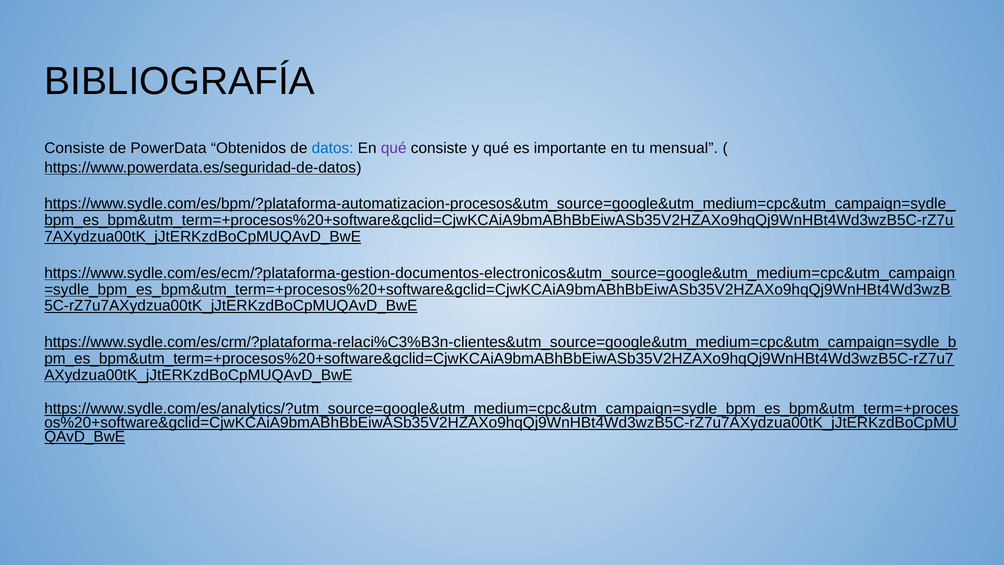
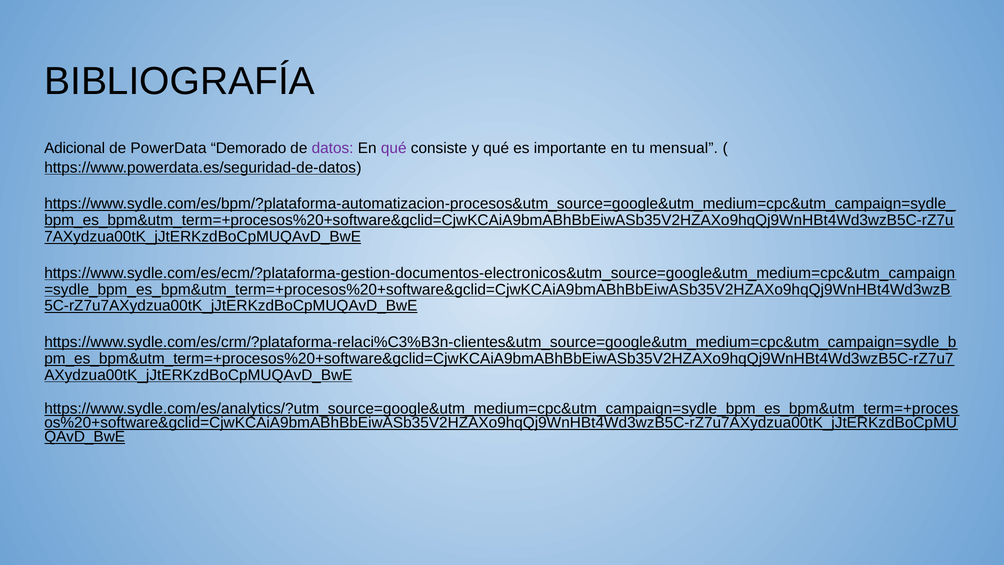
Consiste: Consiste -> Adicional (75, 148)
Obtenidos: Obtenidos -> Demorado (249, 148)
datos colour: blue -> purple (333, 148)
